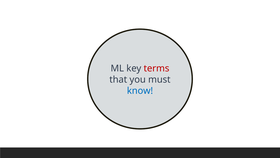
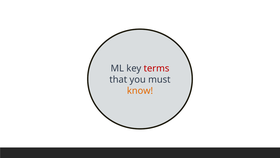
know colour: blue -> orange (140, 91)
